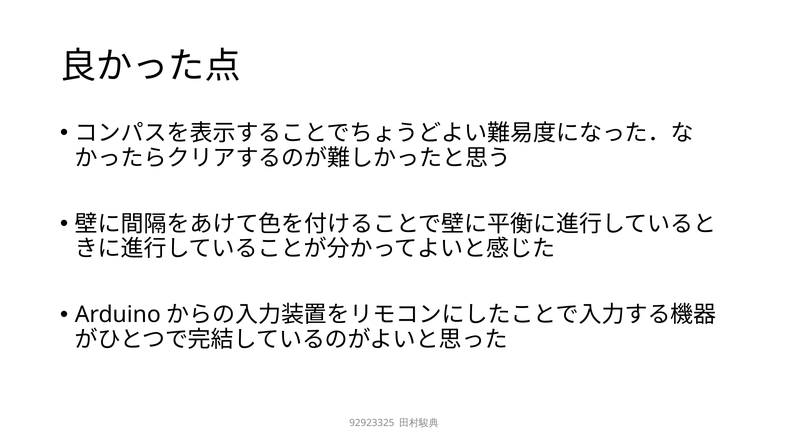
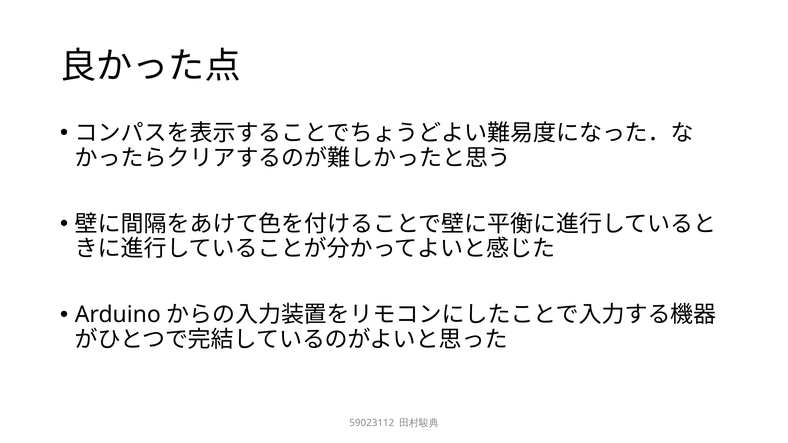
92923325: 92923325 -> 59023112 (372, 423)
